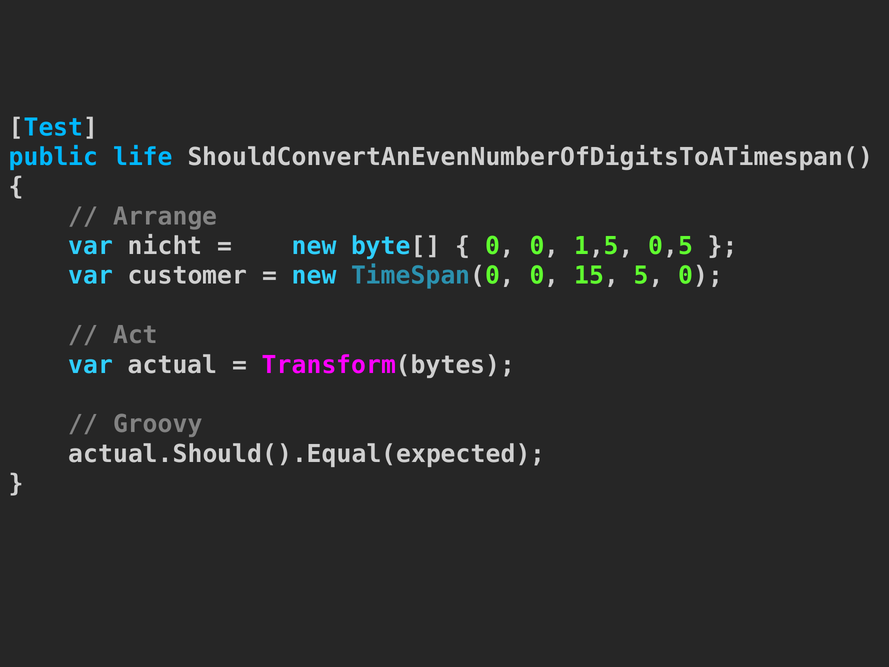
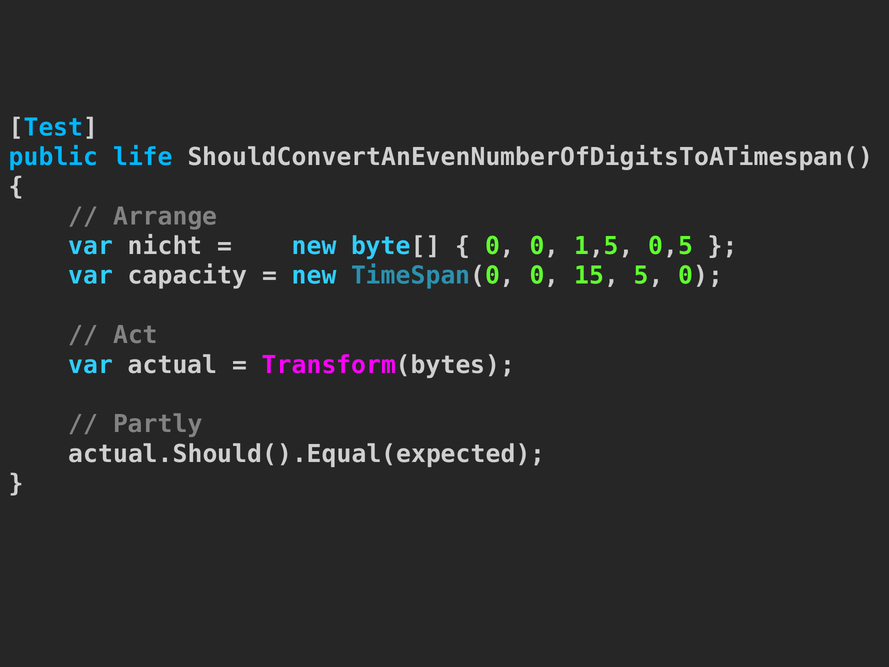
customer: customer -> capacity (187, 276)
Groovy: Groovy -> Partly (158, 424)
